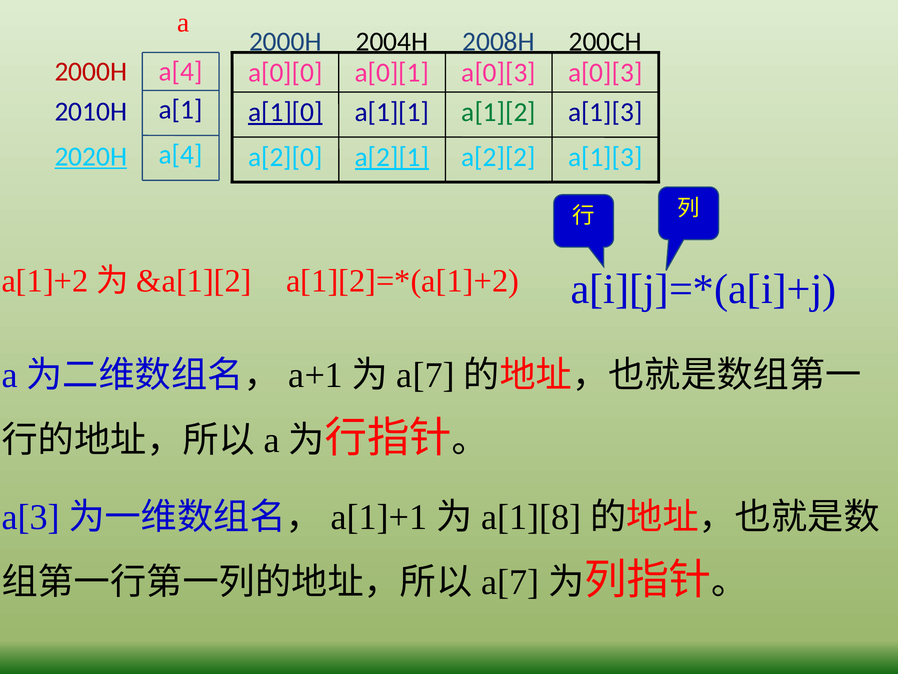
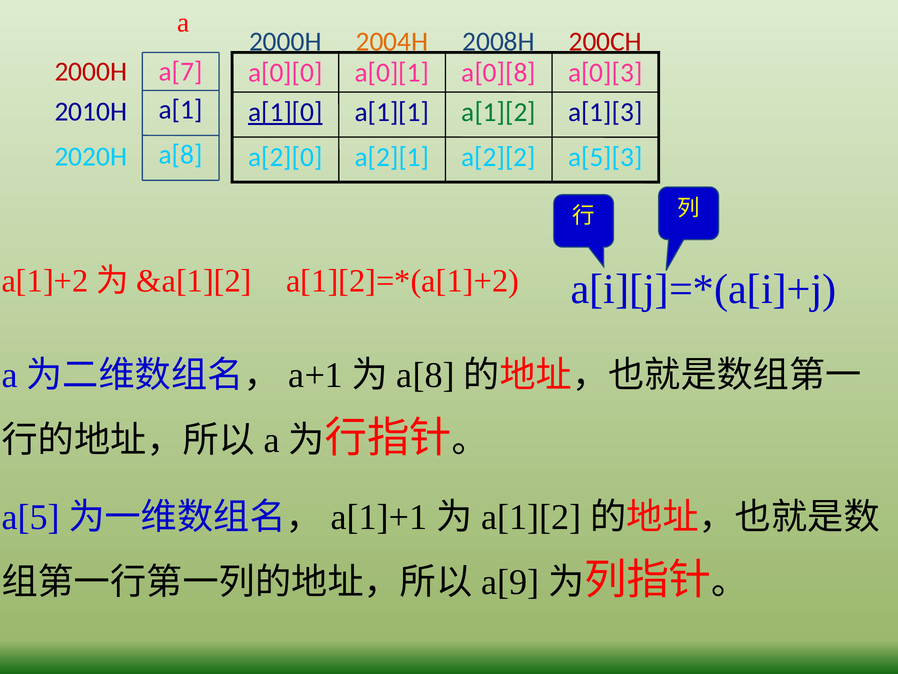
2004H colour: black -> orange (392, 42)
200CH colour: black -> red (605, 42)
a[4: a[4 -> a[7 (181, 72)
a[0][3: a[0][3 -> a[0][8 (499, 73)
a[4: a[4 -> a[8 (181, 155)
2020H underline: present -> none (91, 156)
a[2][1 underline: present -> none (392, 157)
a[1][3: a[1][3 -> a[5][3 (605, 157)
a[7: a[7 -> a[8 (426, 375)
a[3: a[3 -> a[5 (31, 517)
a[1][8: a[1][8 -> a[1][2 (531, 517)
a[7: a[7 -> a[9 (510, 582)
